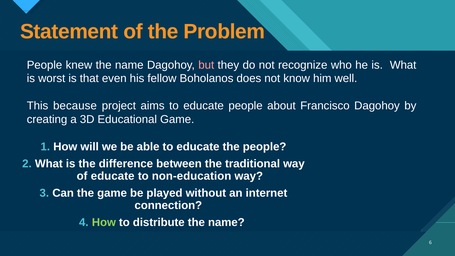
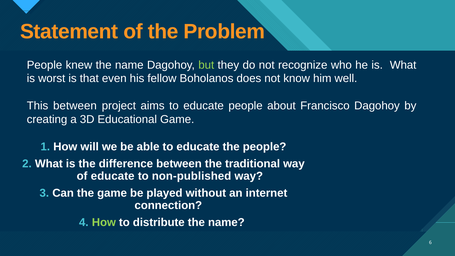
but colour: pink -> light green (206, 65)
This because: because -> between (75, 106)
non-education: non-education -> non-published (192, 176)
